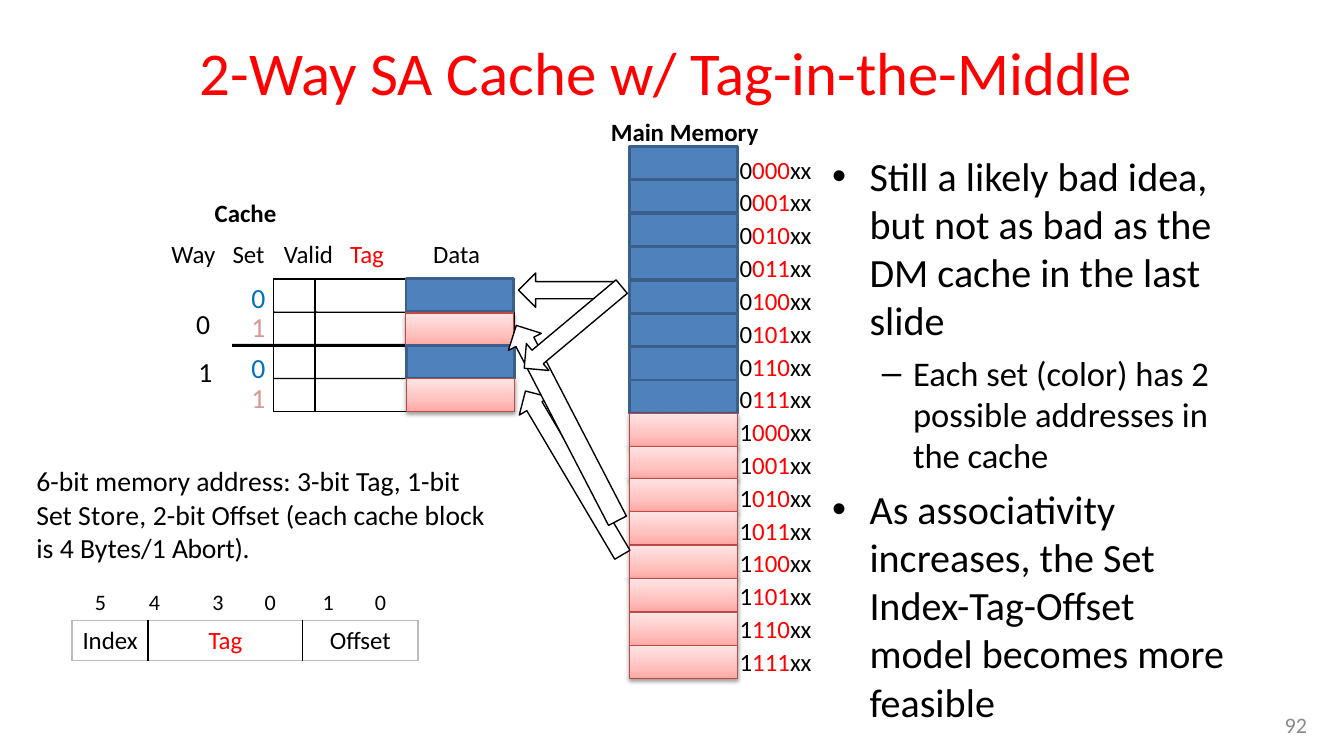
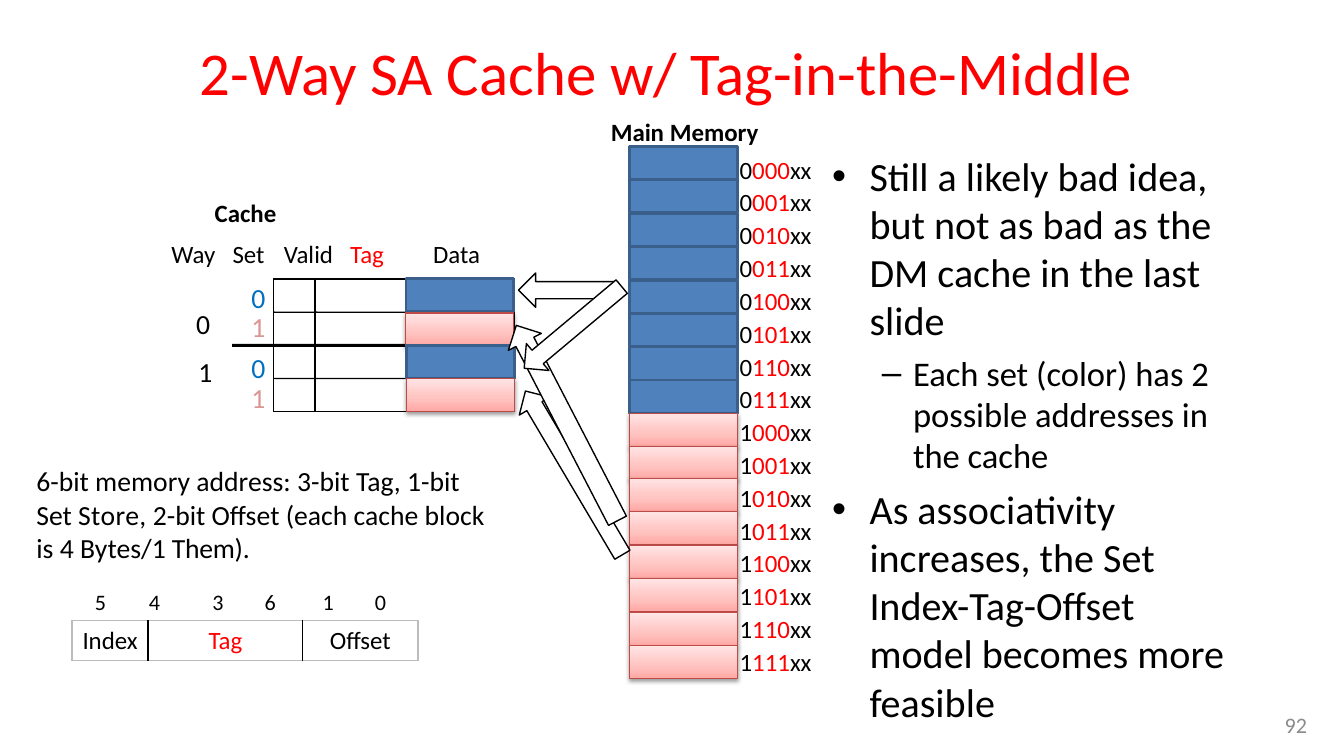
Abort: Abort -> Them (211, 549)
3 0: 0 -> 6 (270, 603)
